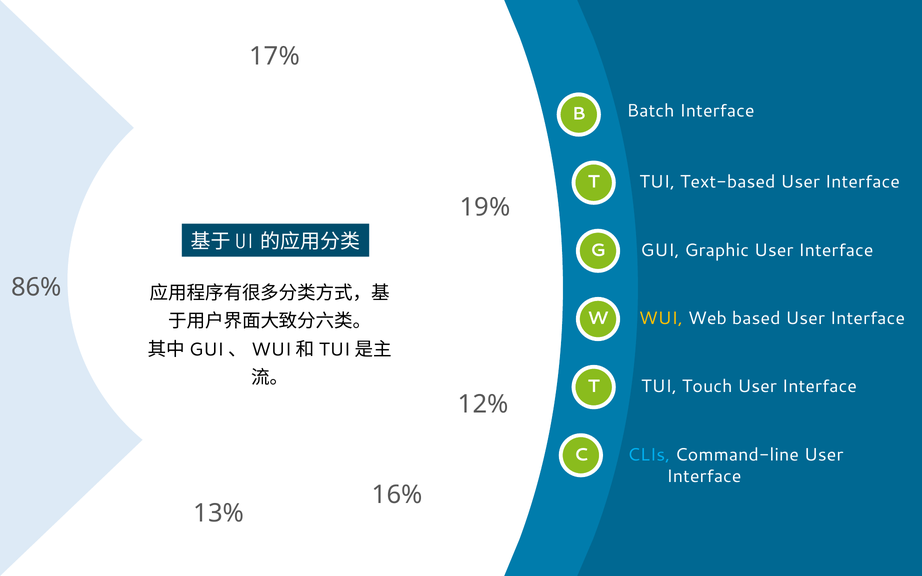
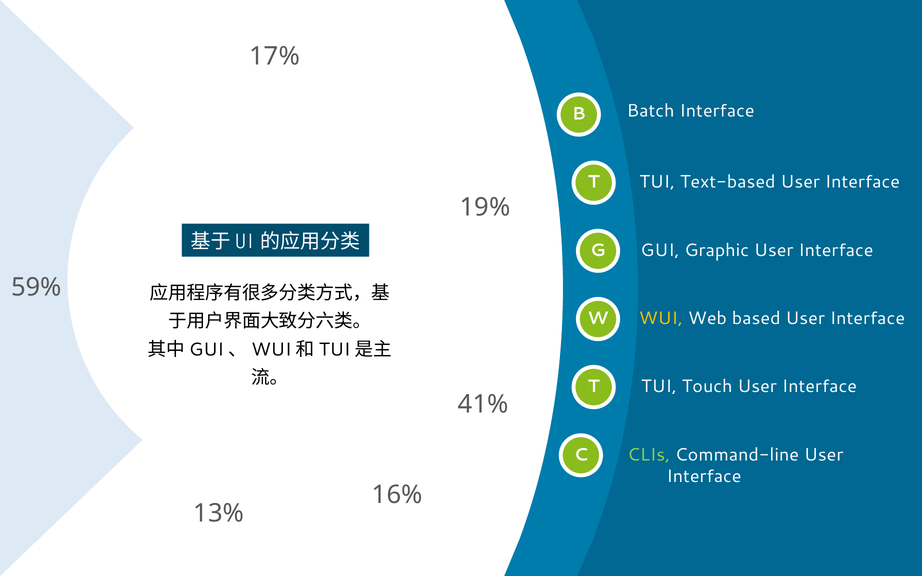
86%: 86% -> 59% (36, 287)
12%: 12% -> 41% (483, 404)
CLIs colour: light blue -> light green (649, 455)
